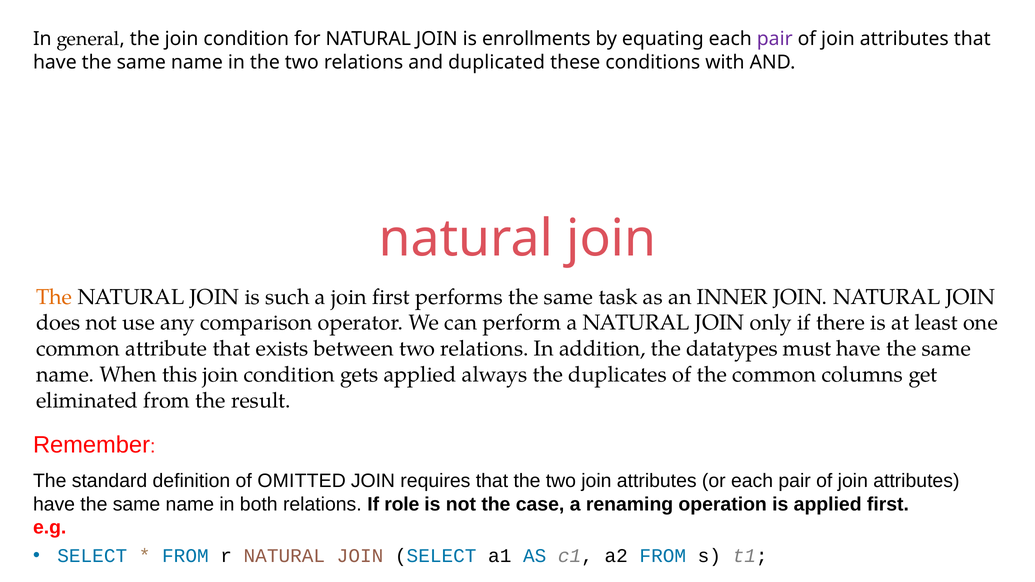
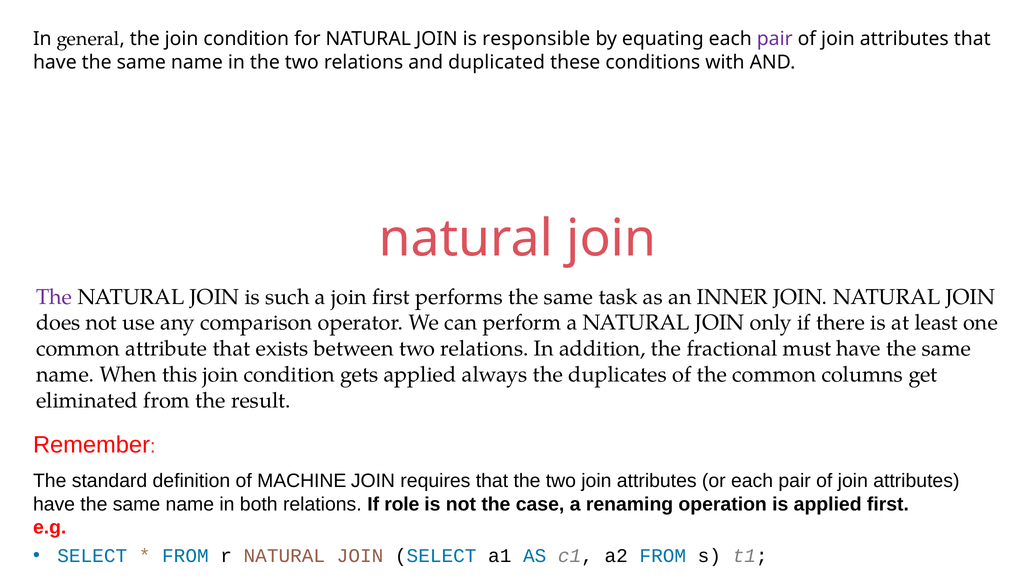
enrollments: enrollments -> responsible (536, 39)
The colour: orange -> purple (54, 297)
datatypes: datatypes -> fractional (732, 349)
OMITTED: OMITTED -> MACHINE (302, 481)
